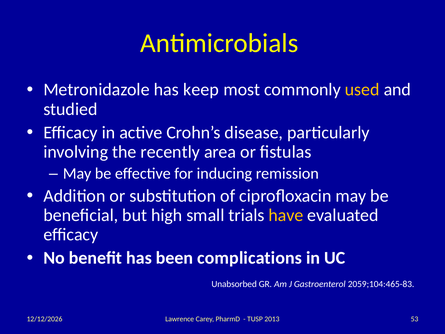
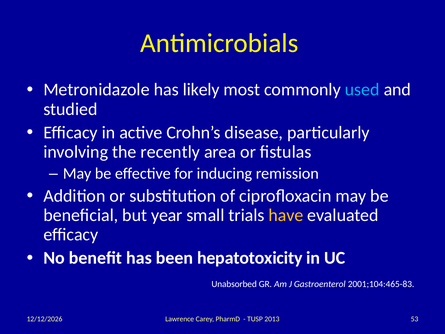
keep: keep -> likely (201, 90)
used colour: yellow -> light blue (362, 90)
high: high -> year (167, 215)
complications: complications -> hepatotoxicity (250, 258)
2059;104:465-83: 2059;104:465-83 -> 2001;104:465-83 (381, 284)
